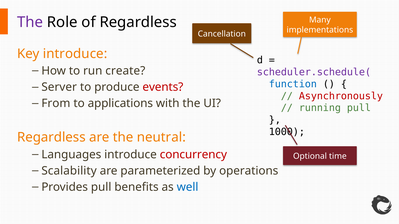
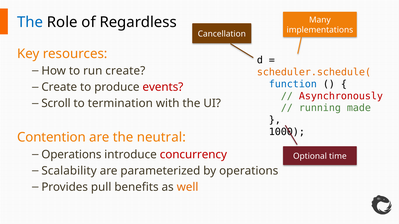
The colour: purple -> blue (30, 22)
Key introduce: introduce -> resources (75, 54)
scheduler.schedule( colour: purple -> orange (314, 72)
Server: Server -> Create (59, 87)
From: From -> Scroll (56, 104)
applications: applications -> termination (120, 104)
running pull: pull -> made (359, 108)
Regardless: Regardless -> Contention (51, 138)
Languages: Languages -> Operations (71, 155)
well colour: blue -> orange (188, 187)
